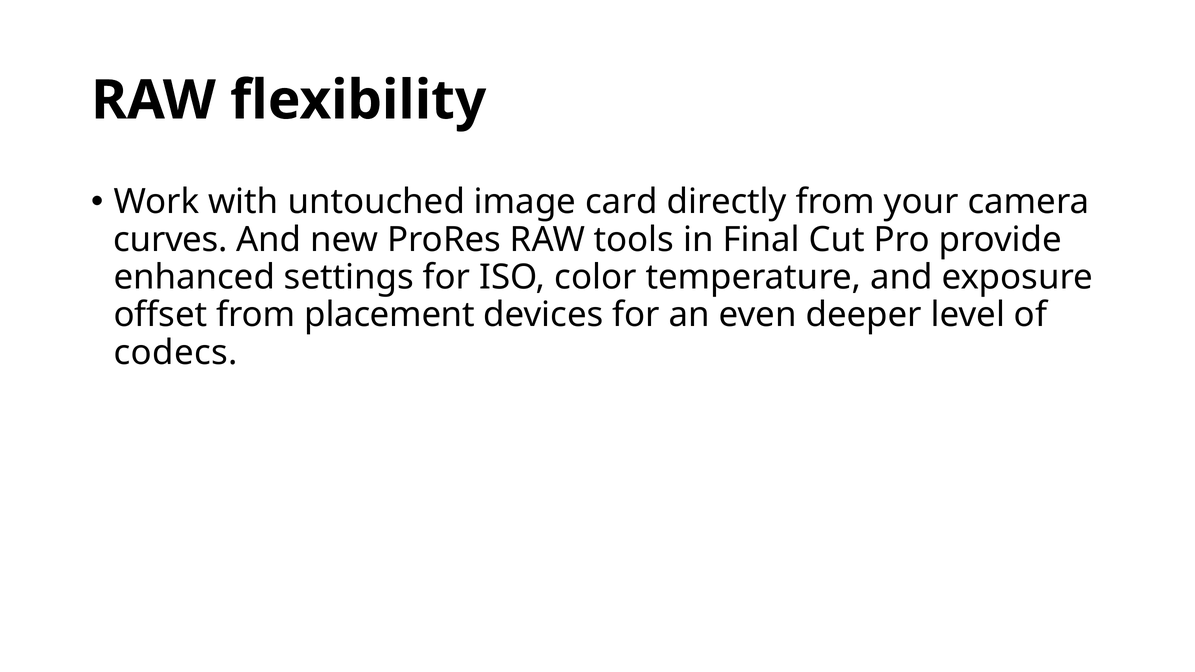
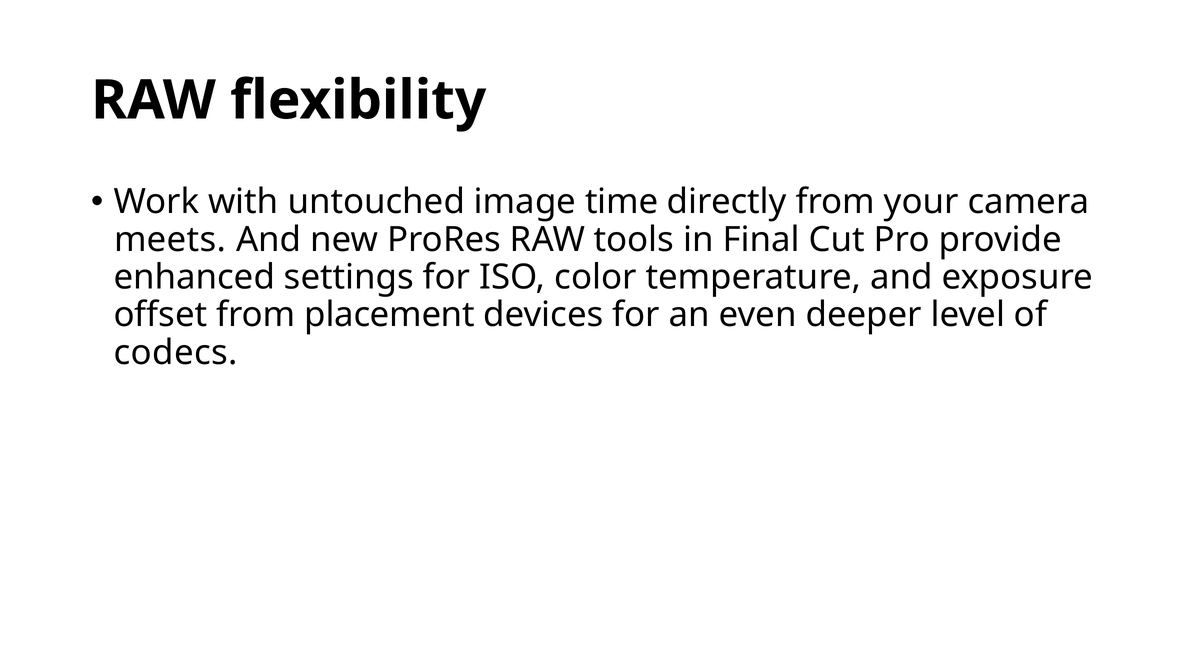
card: card -> time (622, 202)
curves: curves -> meets (170, 240)
